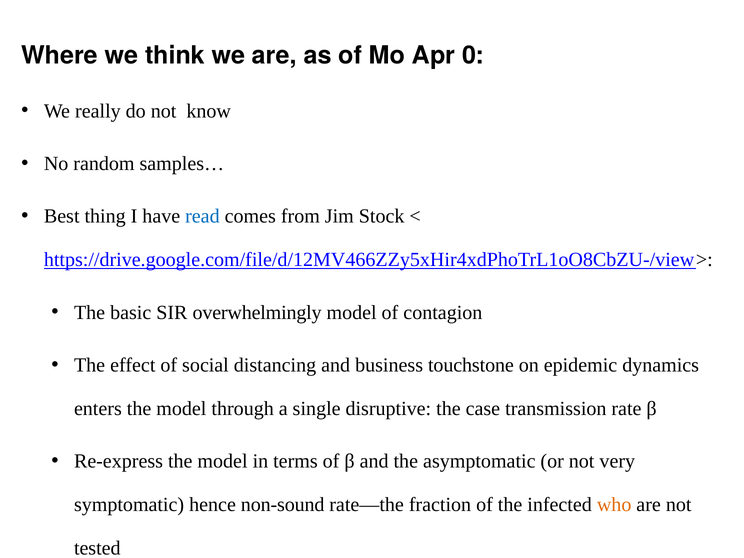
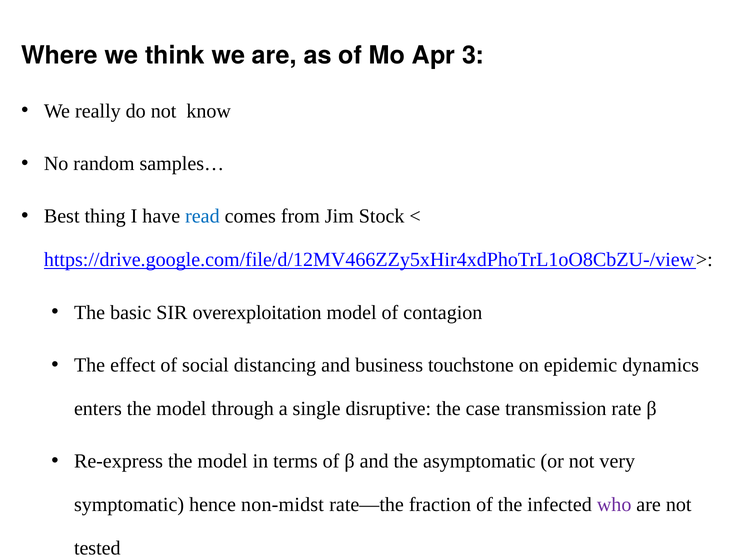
0: 0 -> 3 (473, 56)
overwhelmingly: overwhelmingly -> overexploitation (257, 312)
non-sound: non-sound -> non-midst (282, 505)
who colour: orange -> purple (614, 505)
